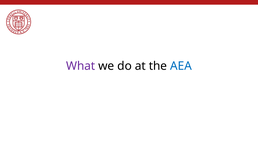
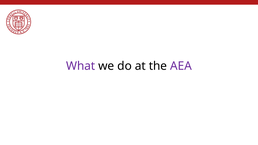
AEA colour: blue -> purple (181, 66)
